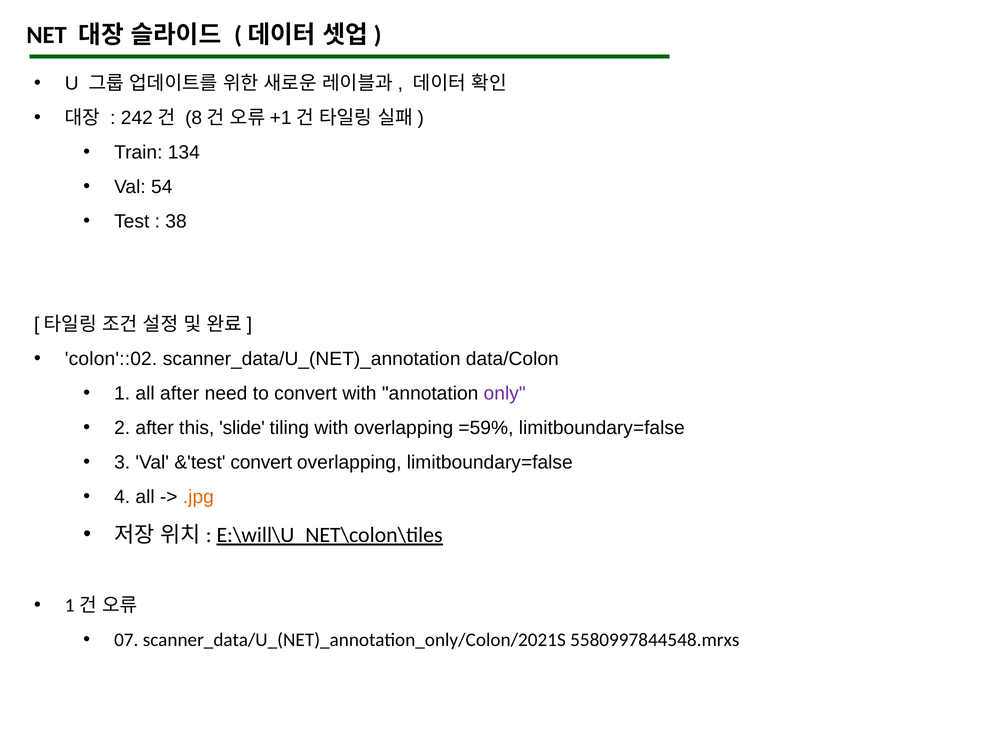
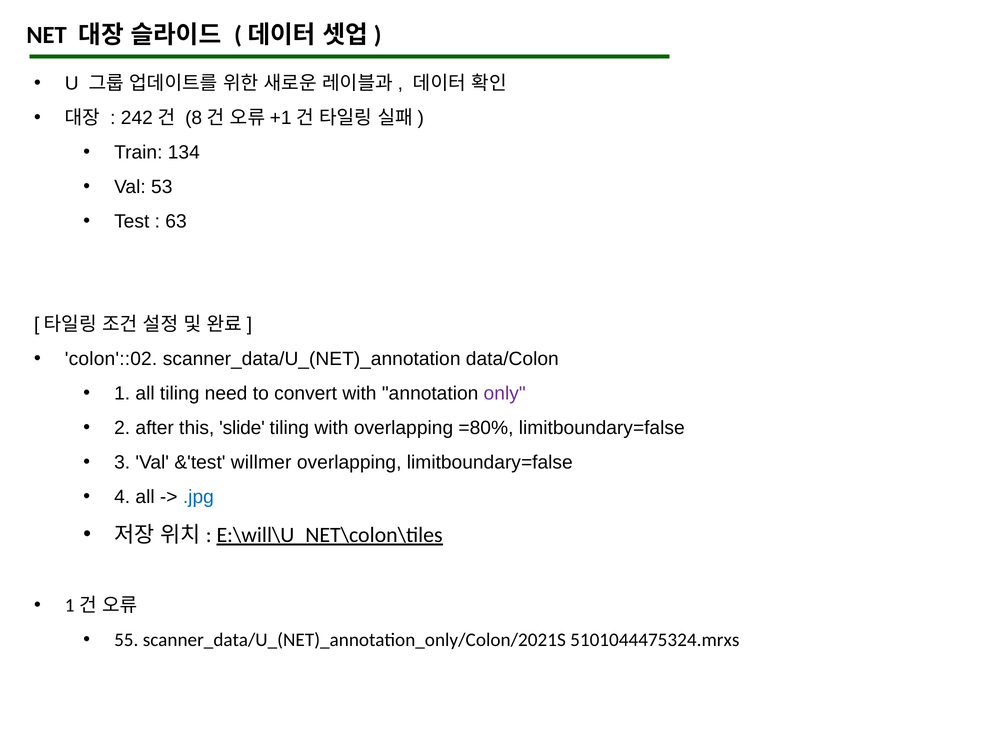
54: 54 -> 53 (162, 187)
38: 38 -> 63 (176, 221)
all after: after -> tiling (180, 394)
=59%: =59% -> =80% (486, 428)
&'test convert: convert -> willmer (261, 463)
.jpg colour: orange -> blue (198, 497)
07: 07 -> 55 (126, 640)
5580997844548.mrxs: 5580997844548.mrxs -> 5101044475324.mrxs (655, 640)
